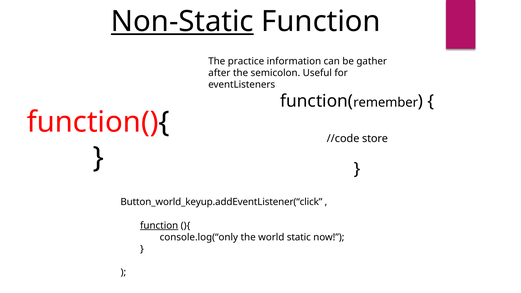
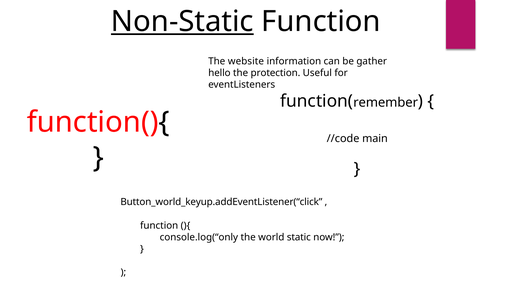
practice: practice -> website (246, 61)
after: after -> hello (219, 73)
semicolon: semicolon -> protection (275, 73)
store: store -> main (375, 139)
function underline: present -> none (159, 226)
